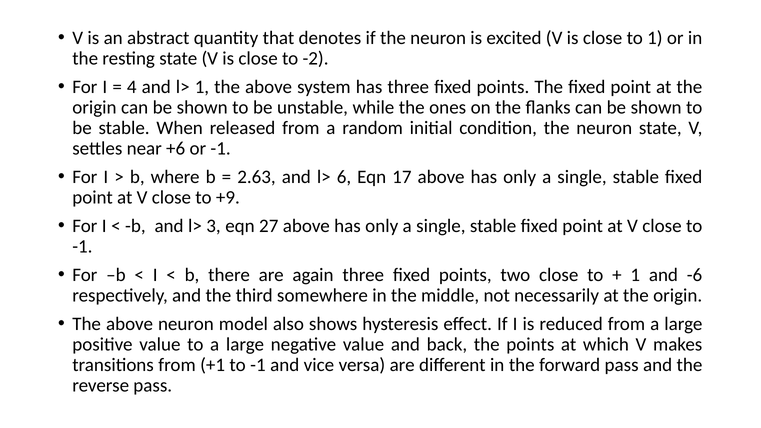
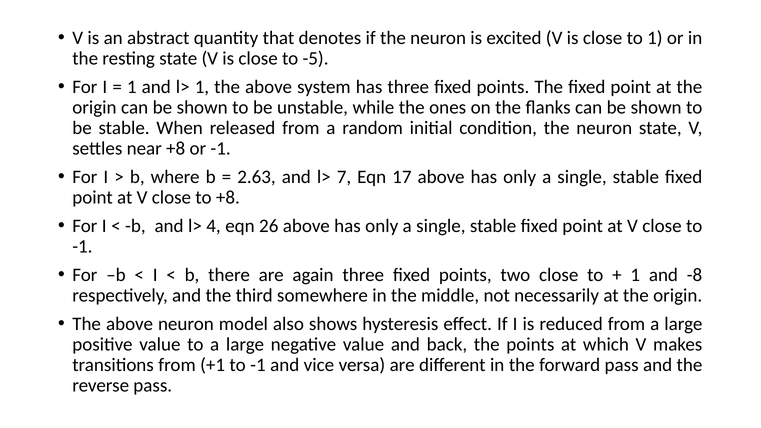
-2: -2 -> -5 (316, 58)
4: 4 -> 1 (132, 87)
near +6: +6 -> +8 (176, 148)
6: 6 -> 7 (344, 177)
to +9: +9 -> +8 (228, 197)
3: 3 -> 4 (214, 226)
27: 27 -> 26 (269, 226)
-6: -6 -> -8 (694, 275)
